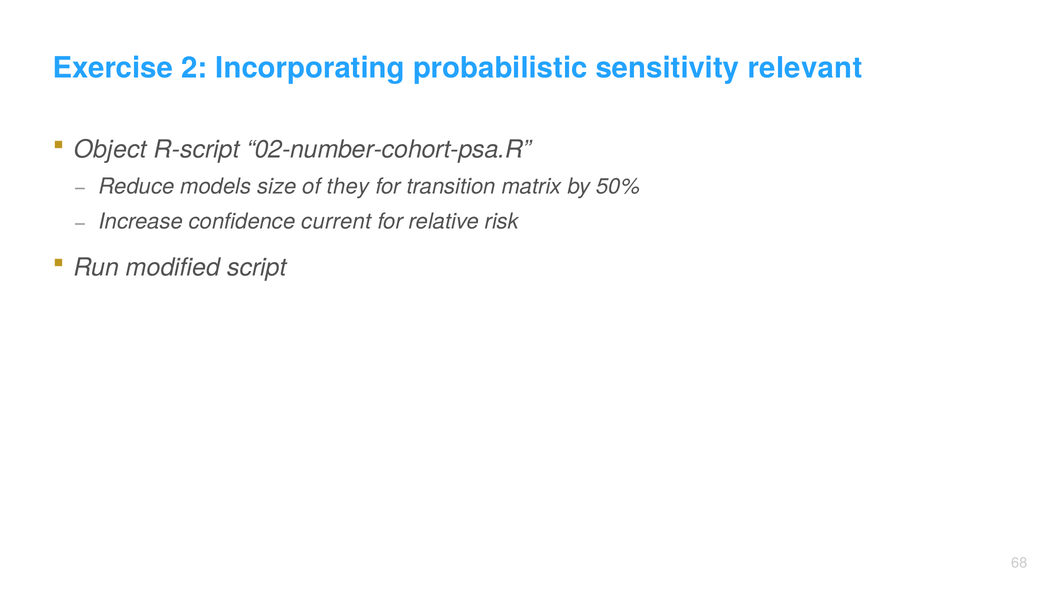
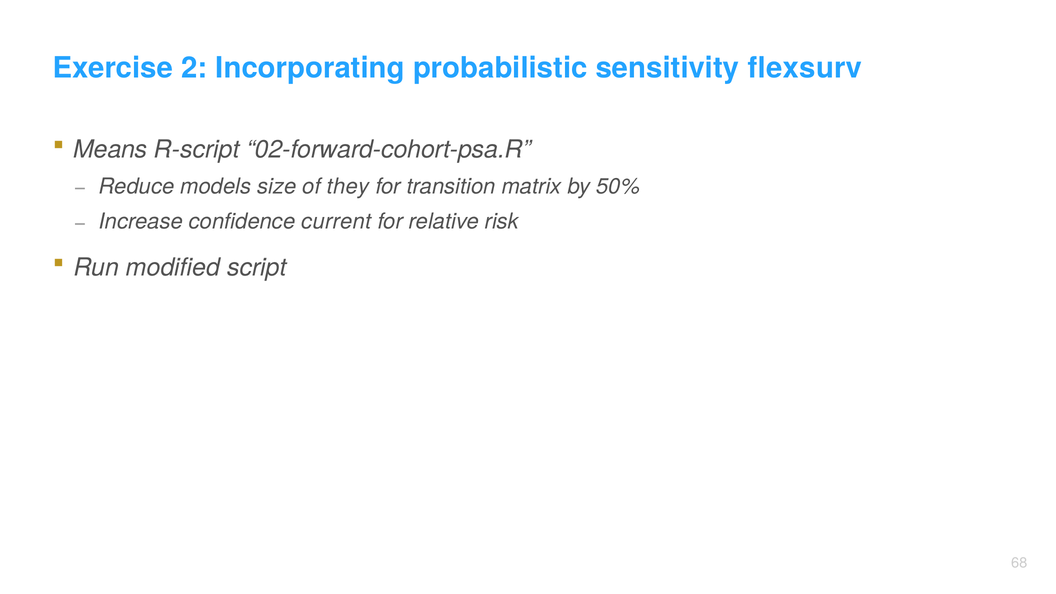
relevant: relevant -> flexsurv (805, 68)
Object: Object -> Means (110, 150)
02-number-cohort-psa.R: 02-number-cohort-psa.R -> 02-forward-cohort-psa.R (389, 150)
